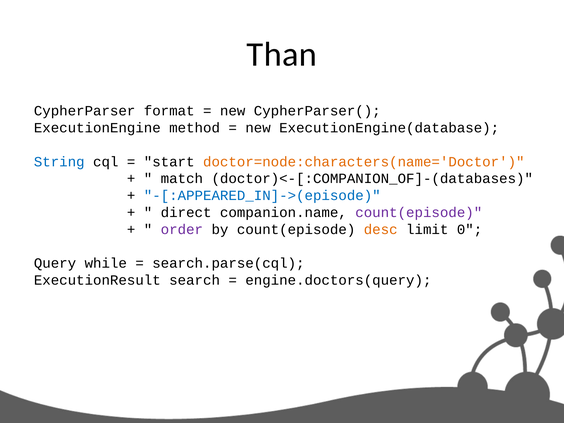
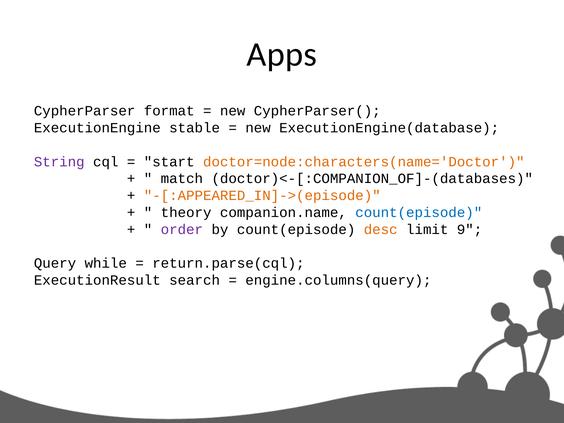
Than: Than -> Apps (282, 55)
method: method -> stable (195, 128)
String colour: blue -> purple (59, 162)
-[:APPEARED_IN]->(episode colour: blue -> orange (262, 196)
direct: direct -> theory (186, 212)
count(episode colour: purple -> blue (419, 212)
0: 0 -> 9 (470, 229)
search.parse(cql: search.parse(cql -> return.parse(cql (228, 263)
engine.doctors(query: engine.doctors(query -> engine.columns(query (338, 280)
